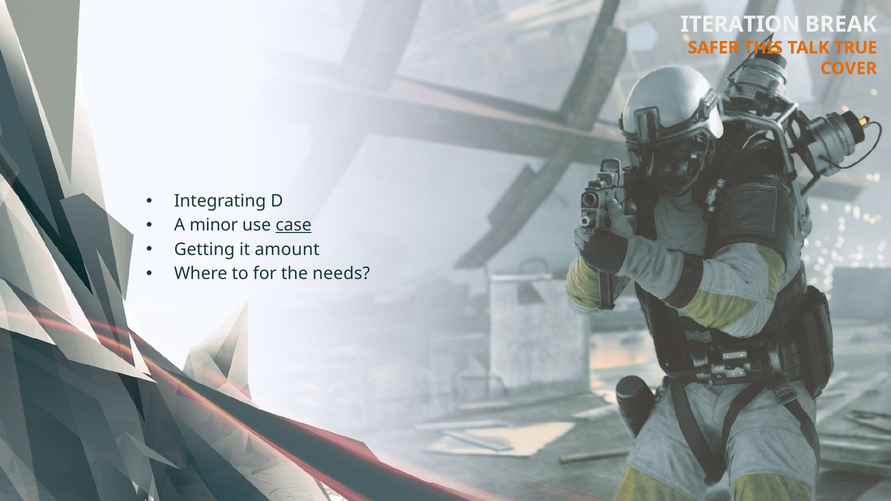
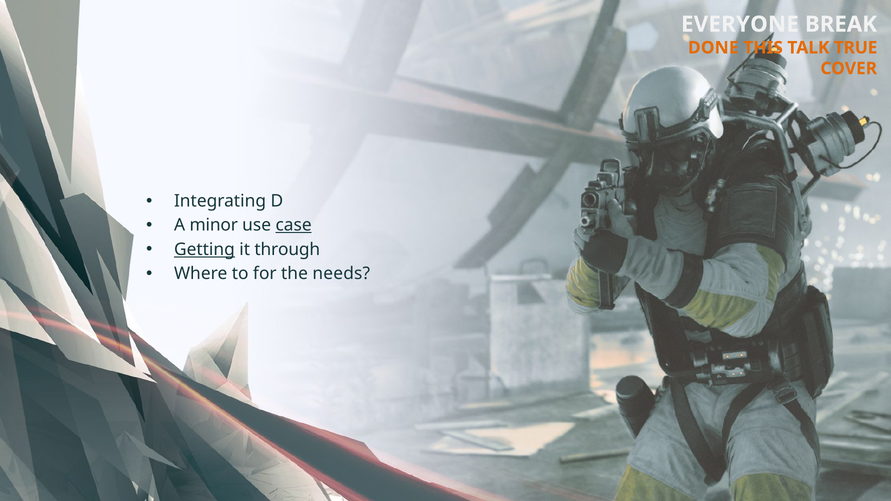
ITERATION: ITERATION -> EVERYONE (740, 24)
SAFER: SAFER -> DONE (713, 48)
Getting underline: none -> present (204, 249)
amount: amount -> through (287, 249)
